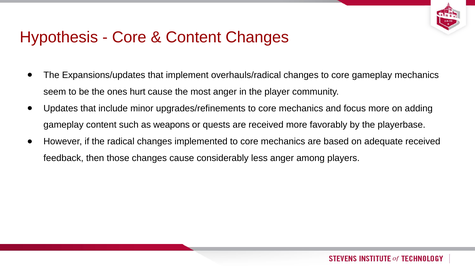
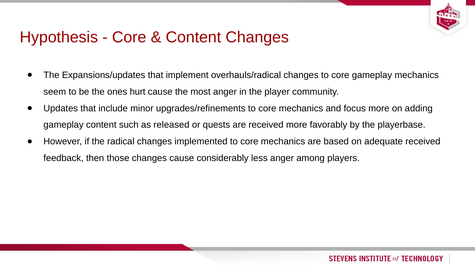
weapons: weapons -> released (171, 125)
